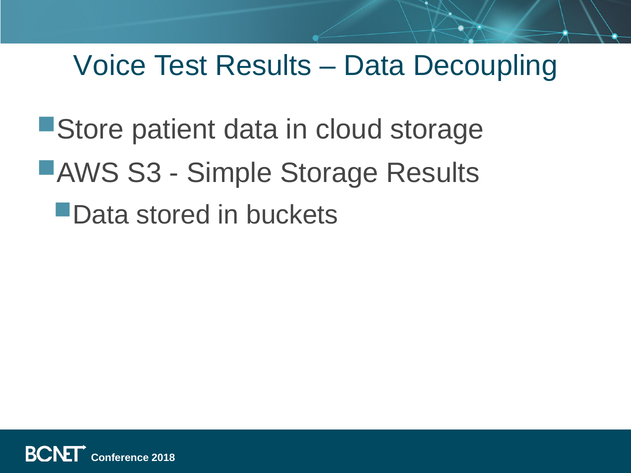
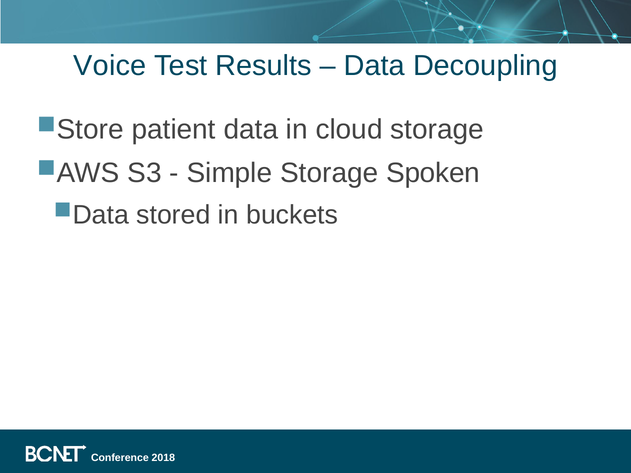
Storage Results: Results -> Spoken (433, 173)
